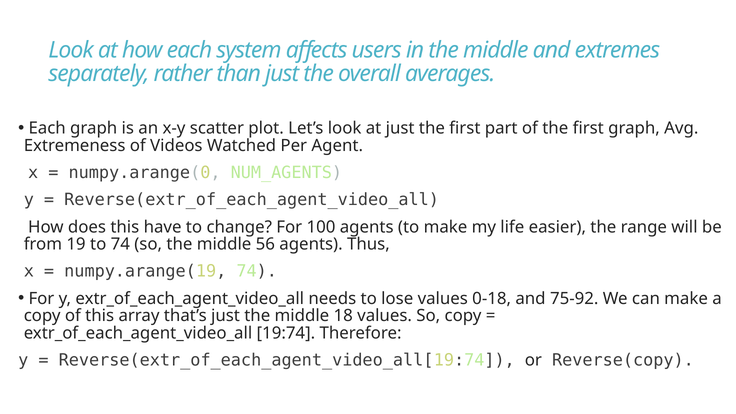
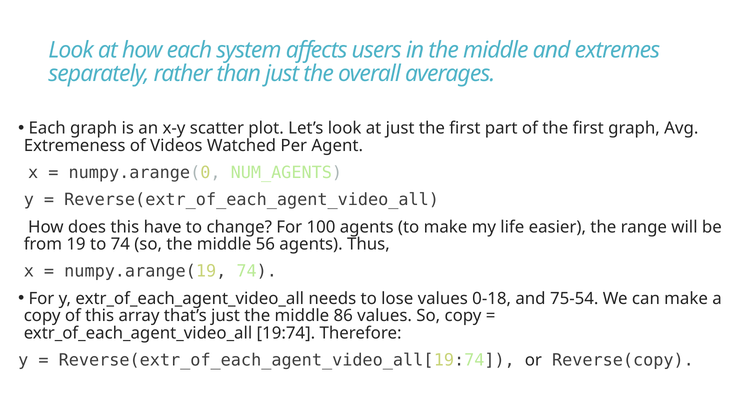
75-92: 75-92 -> 75-54 (574, 299)
18: 18 -> 86 (343, 316)
